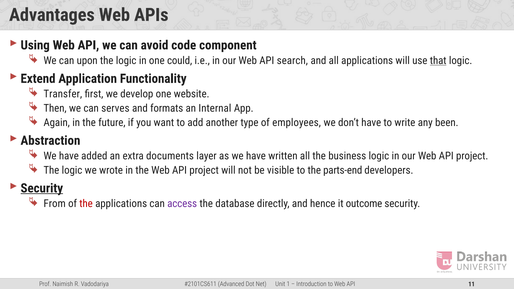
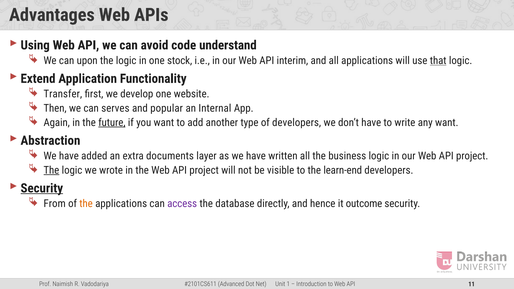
component: component -> understand (228, 45)
could: could -> stock (180, 61)
search: search -> interim (292, 61)
formats: formats -> popular (167, 108)
future underline: none -> present (112, 123)
of employees: employees -> developers (297, 123)
any been: been -> want (447, 123)
The underline: none -> present (51, 170)
parts-end: parts-end -> learn-end (343, 170)
the colour: red -> orange (86, 204)
